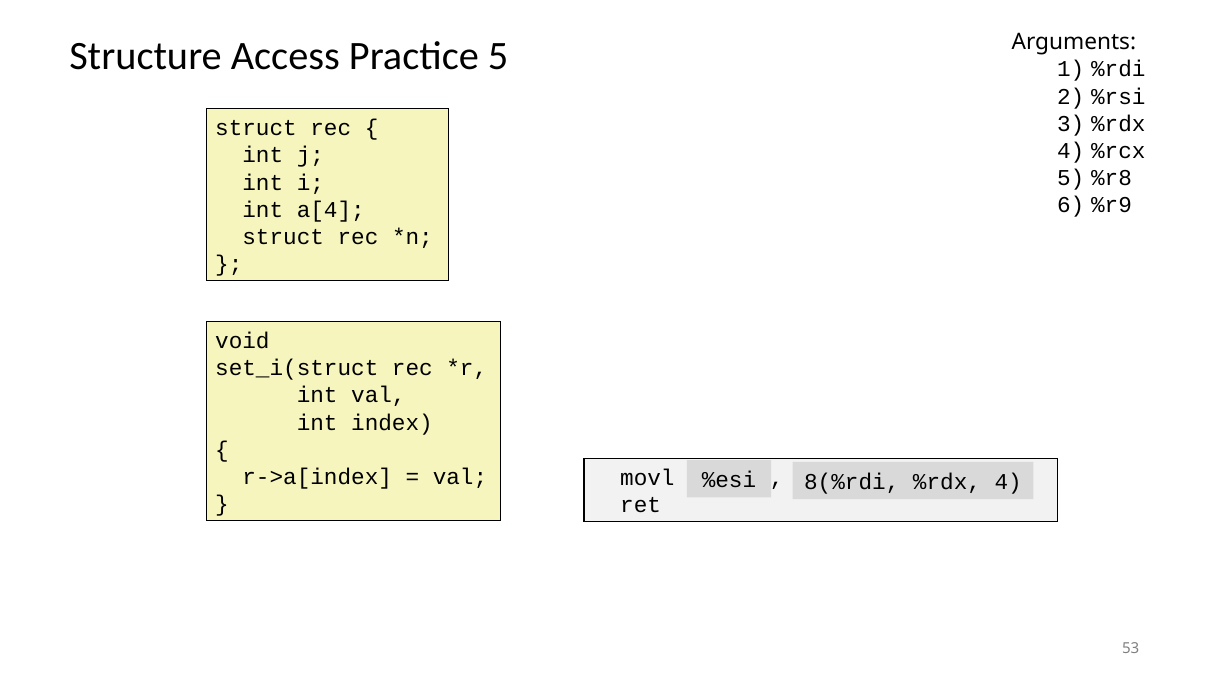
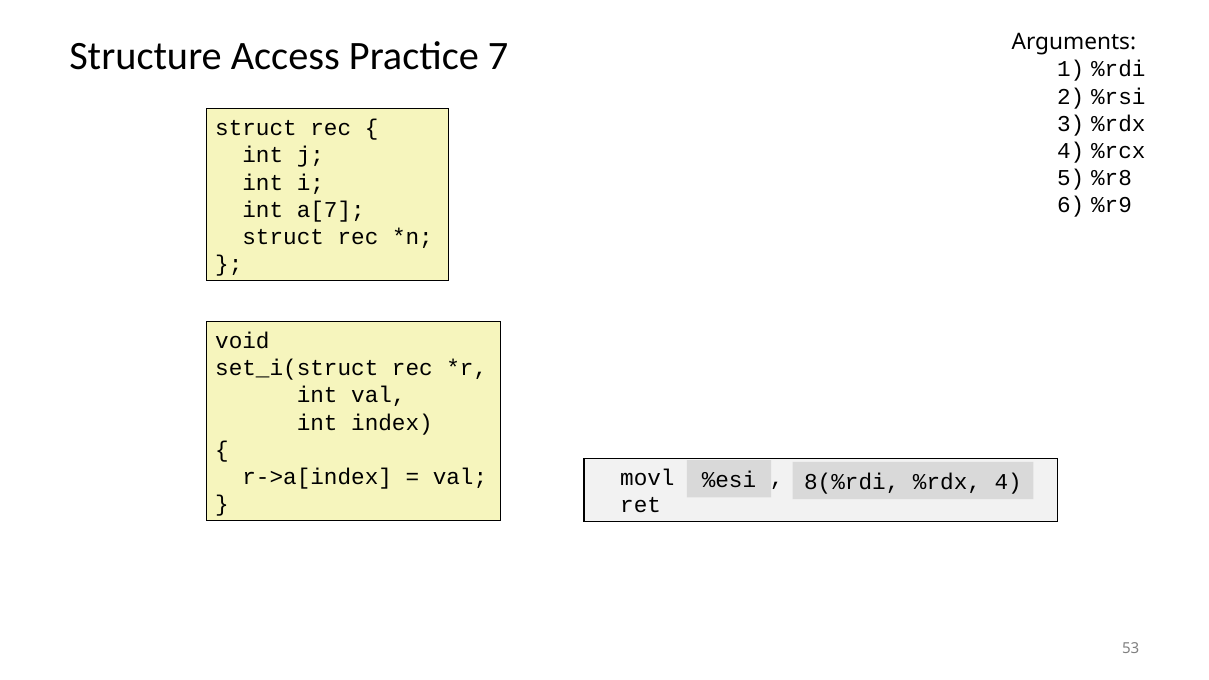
Practice 5: 5 -> 7 (498, 56)
a[4: a[4 -> a[7 (331, 210)
